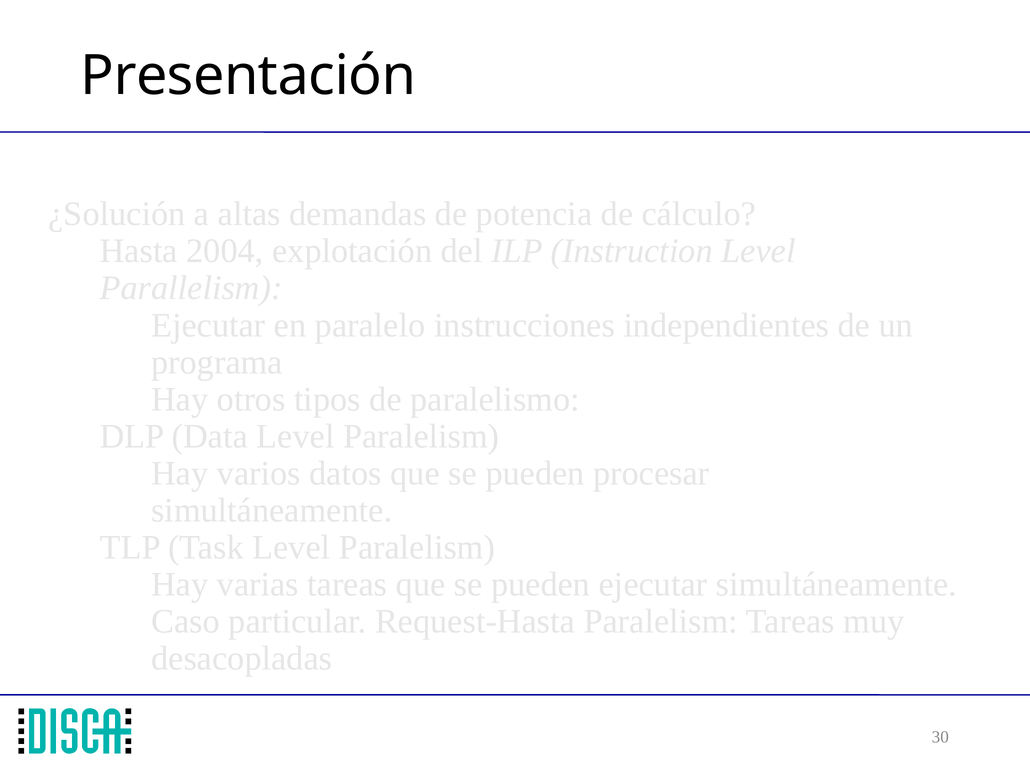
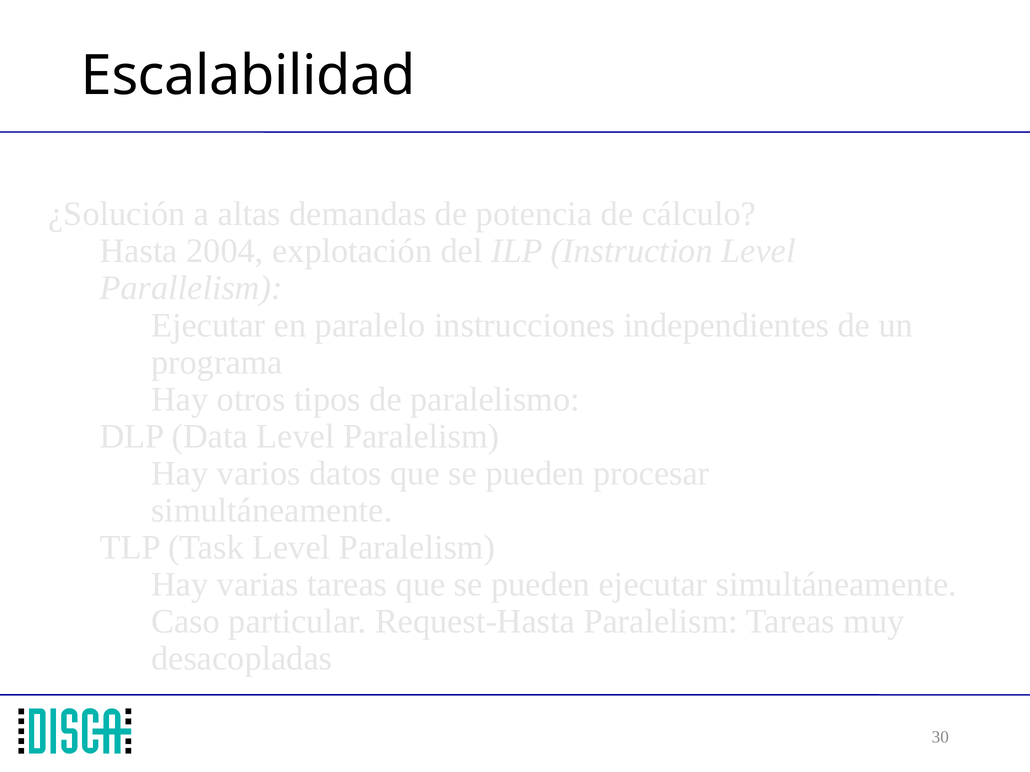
Presentación: Presentación -> Escalabilidad (248, 76)
